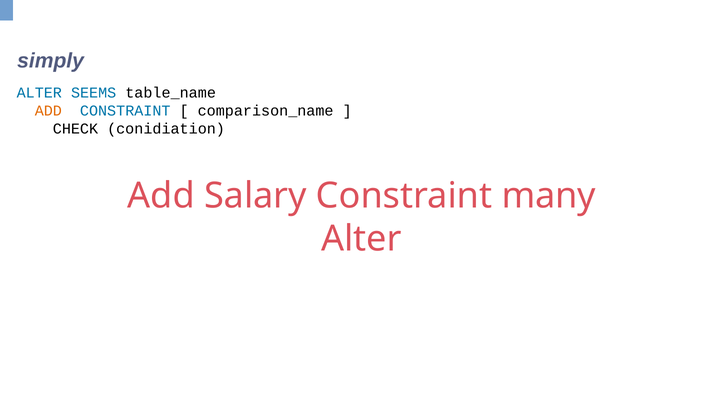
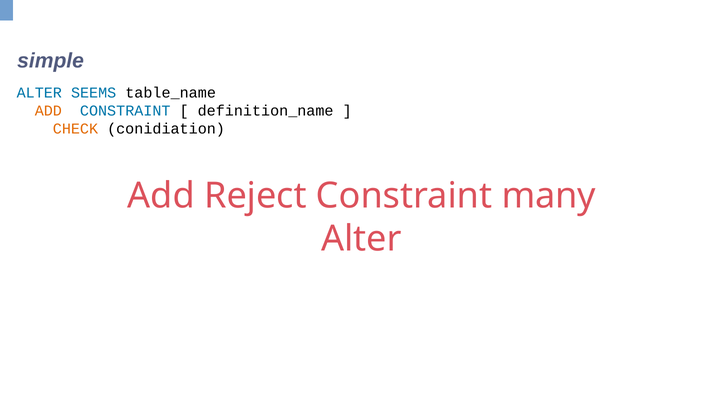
simply: simply -> simple (51, 61)
comparison_name: comparison_name -> definition_name (266, 111)
CHECK colour: black -> orange (75, 129)
Salary: Salary -> Reject (255, 196)
